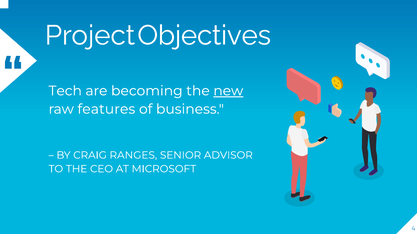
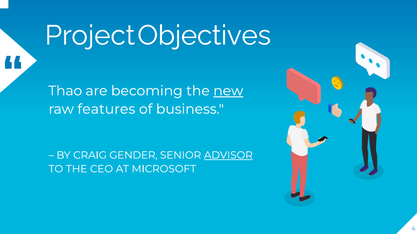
Tech: Tech -> Thao (65, 91)
RANGES: RANGES -> GENDER (133, 156)
ADVISOR underline: none -> present (228, 156)
